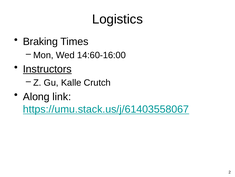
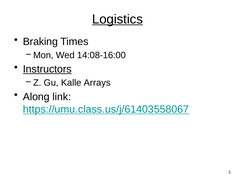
Logistics underline: none -> present (118, 19)
14:60-16:00: 14:60-16:00 -> 14:08-16:00 (101, 55)
Crutch: Crutch -> Arrays (97, 82)
https://umu.stack.us/j/61403558067: https://umu.stack.us/j/61403558067 -> https://umu.class.us/j/61403558067 (106, 109)
